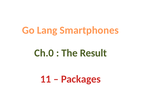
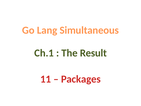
Smartphones: Smartphones -> Simultaneous (89, 30)
Ch.0: Ch.0 -> Ch.1 (44, 53)
